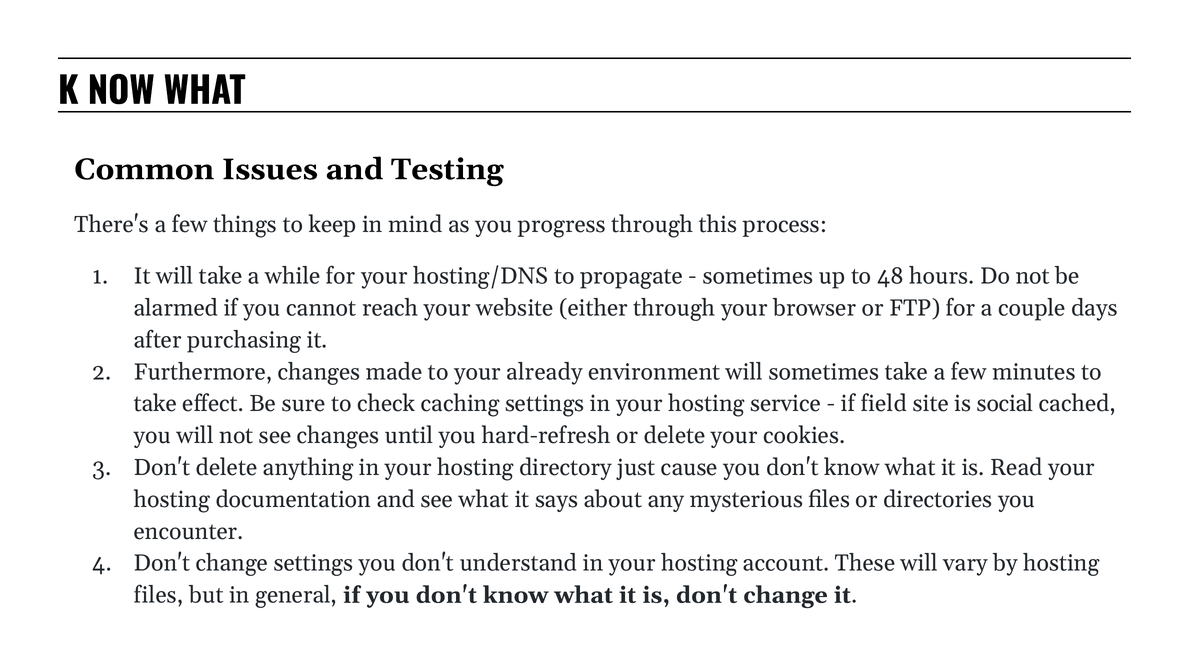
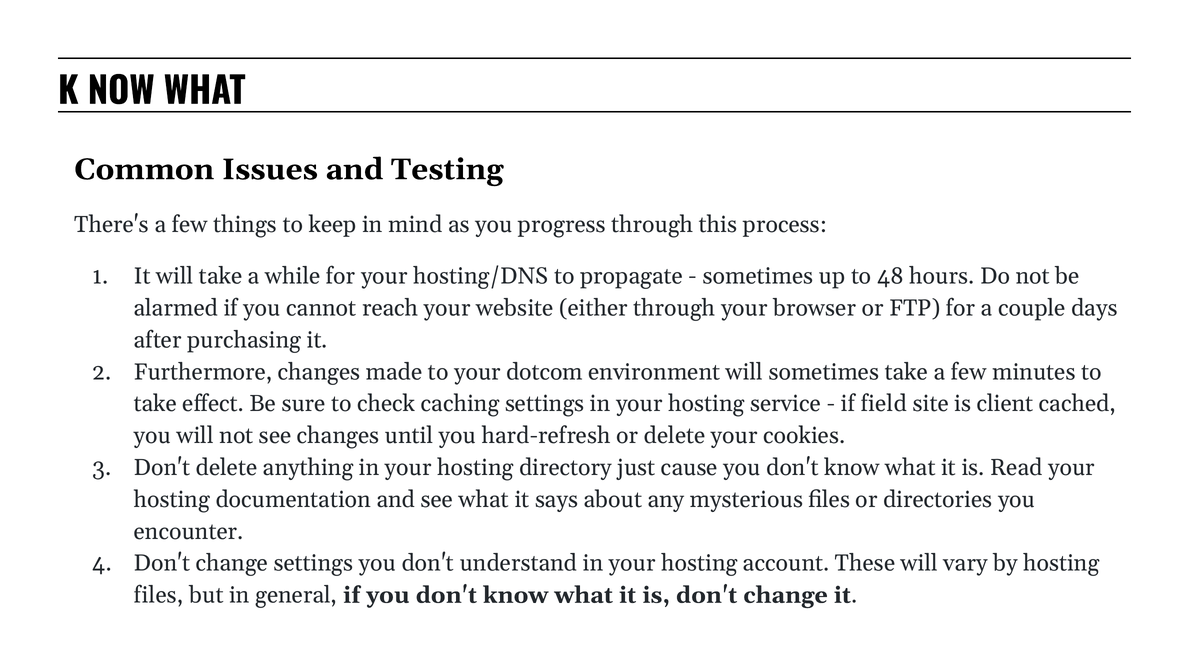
already: already -> dotcom (545, 372)
social: social -> client (1005, 404)
